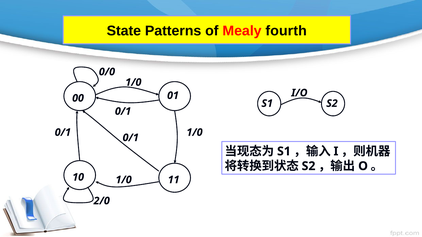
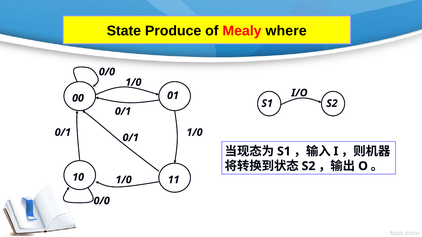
Patterns: Patterns -> Produce (173, 31)
fourth: fourth -> where (286, 31)
2/0: 2/0 -> 0/0 (102, 201)
